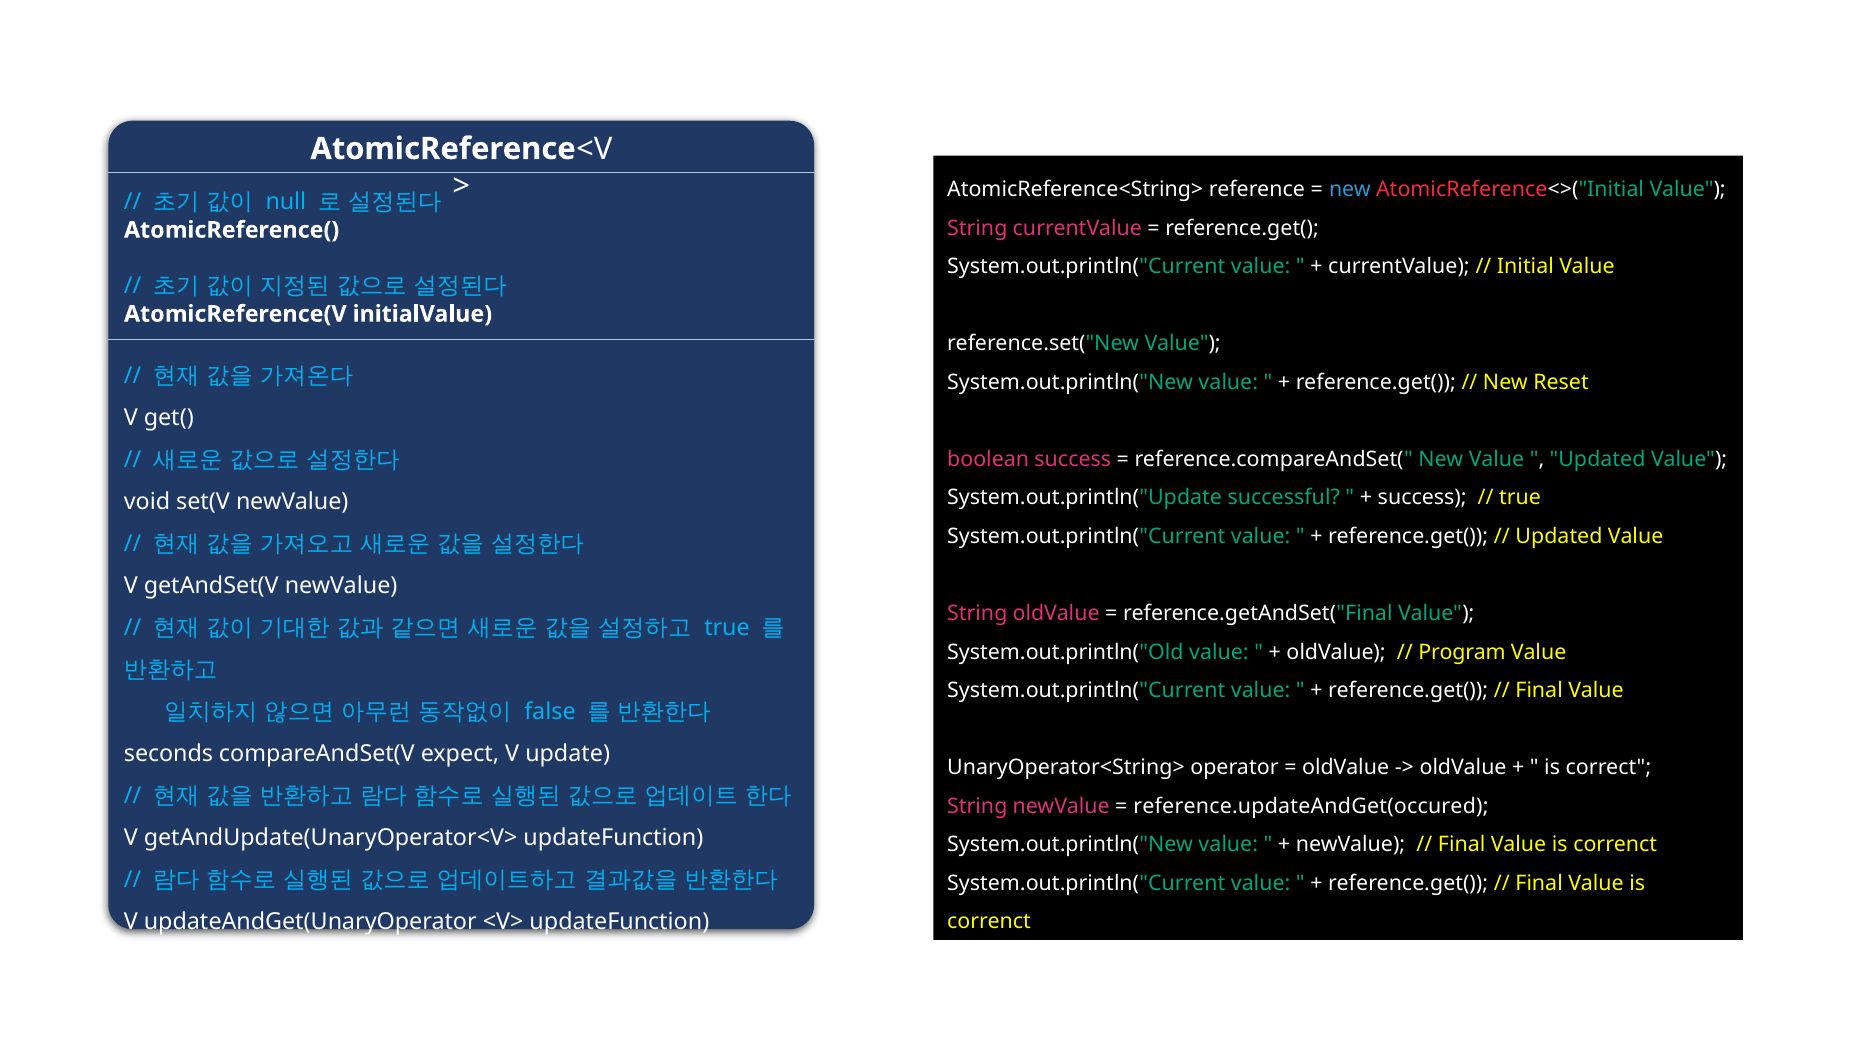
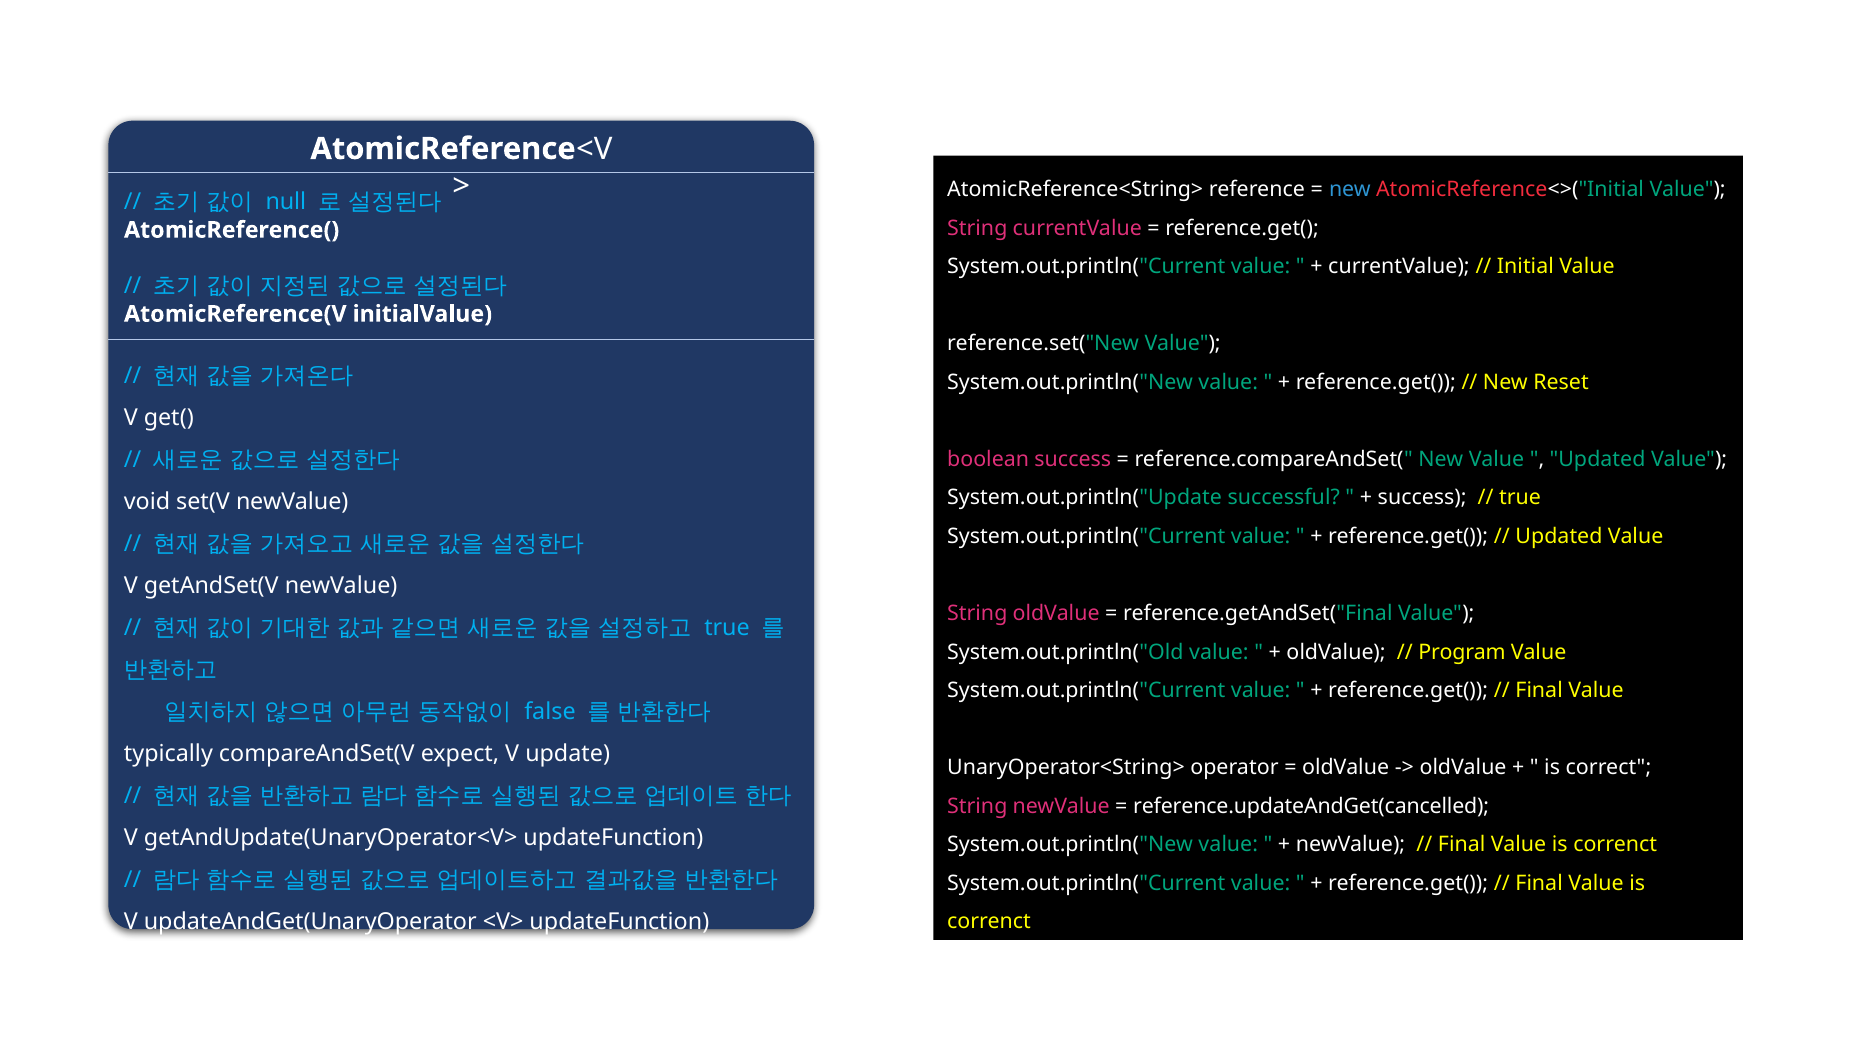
seconds: seconds -> typically (168, 754)
reference.updateAndGet(occured: reference.updateAndGet(occured -> reference.updateAndGet(cancelled (1311, 806)
